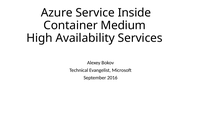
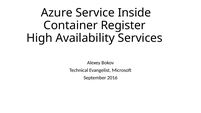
Medium: Medium -> Register (123, 25)
